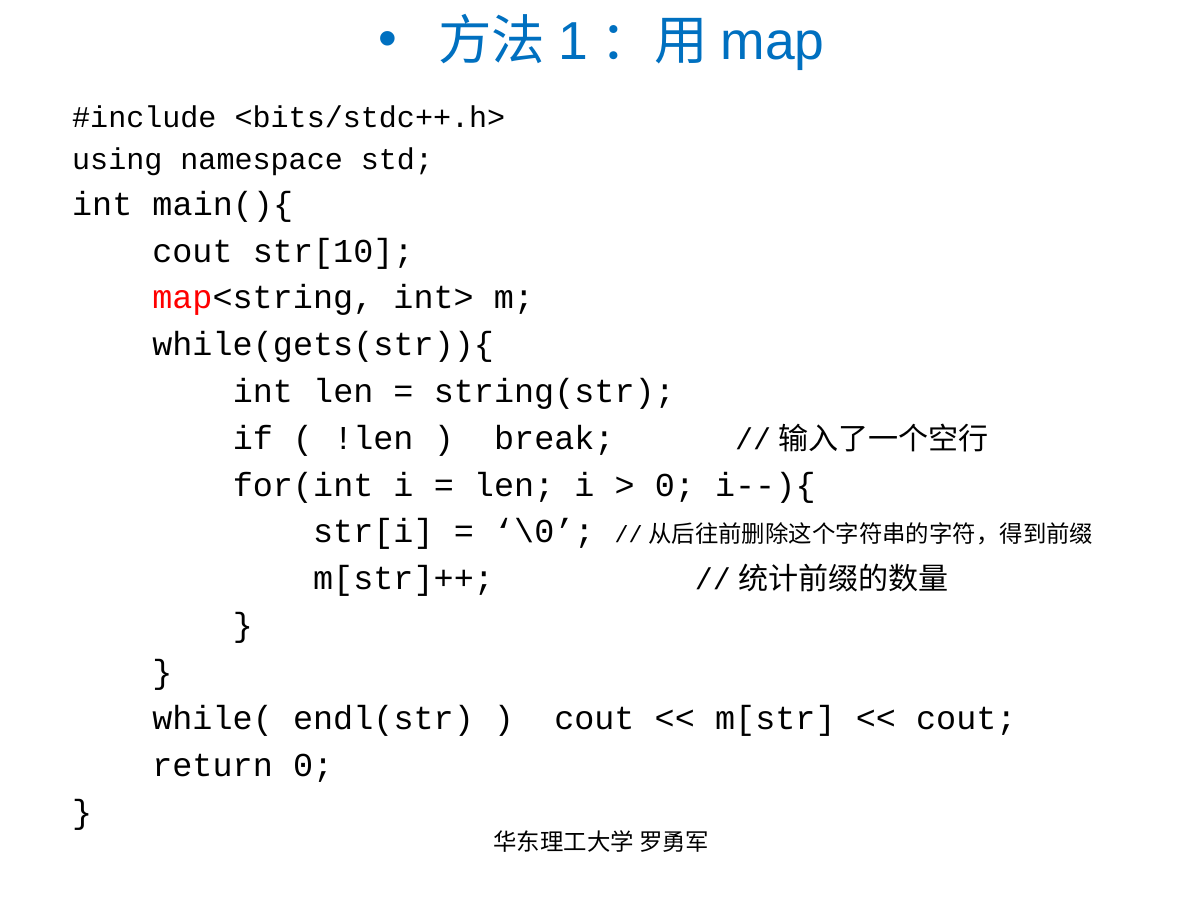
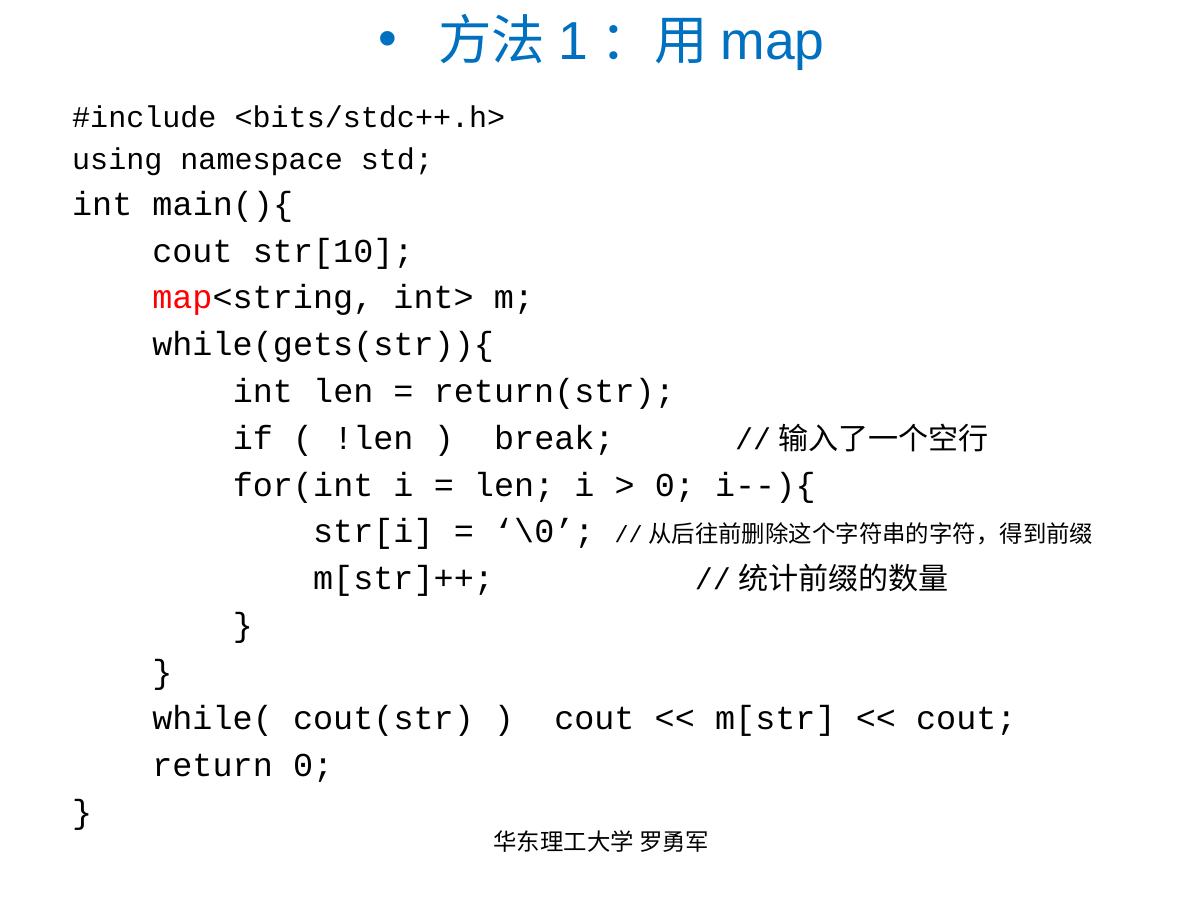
string(str: string(str -> return(str (554, 392)
endl(str: endl(str -> cout(str (383, 719)
